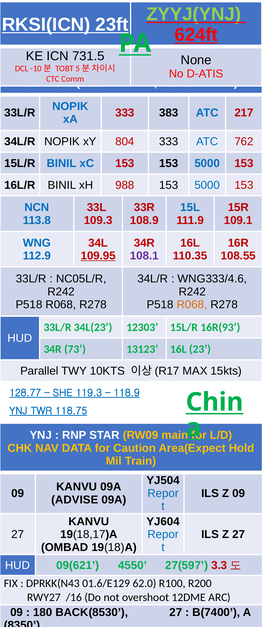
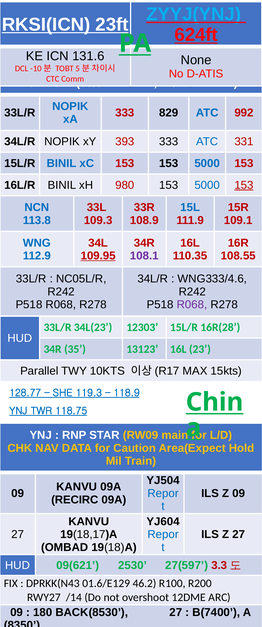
ZYYJ(YNJ colour: light green -> light blue (194, 14)
731.5: 731.5 -> 131.6 (88, 56)
383: 383 -> 829 (169, 113)
217: 217 -> 992 (244, 113)
804: 804 -> 393 (125, 141)
762: 762 -> 331 (244, 141)
988: 988 -> 980 (125, 185)
153 underline: none -> present (244, 185)
R068 colour: orange -> purple (192, 305)
16R(93: 16R(93 -> 16R(28 (220, 327)
73: 73 -> 35 (75, 349)
ADVISE: ADVISE -> RECIRC (75, 500)
4550: 4550 -> 2530 (132, 565)
62.0: 62.0 -> 46.2 (145, 583)
/16: /16 -> /14 (74, 597)
